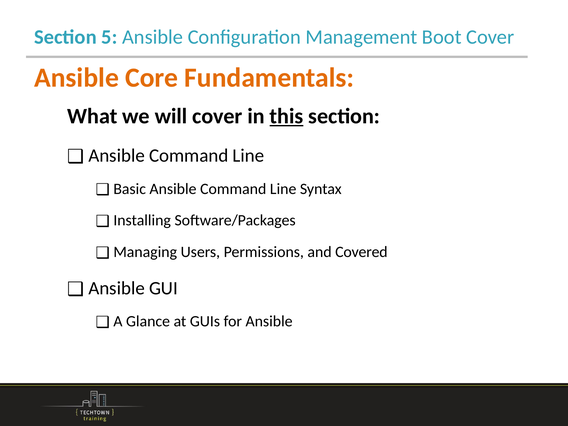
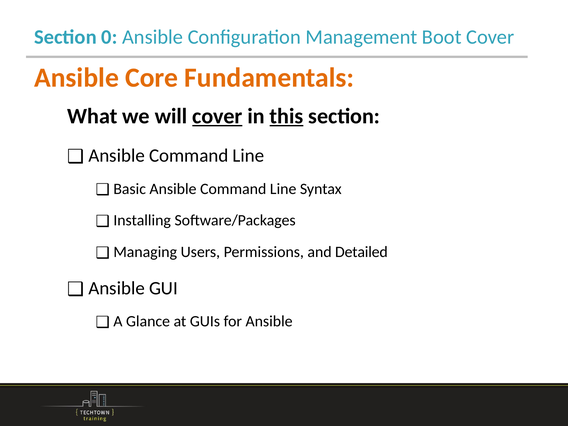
5: 5 -> 0 (109, 37)
cover underline: none -> present (217, 116)
Covered: Covered -> Detailed (361, 252)
